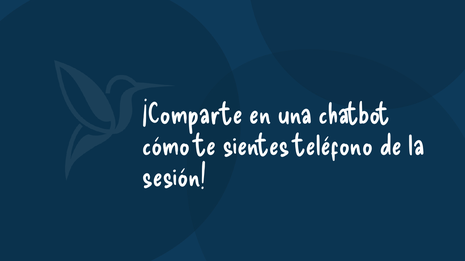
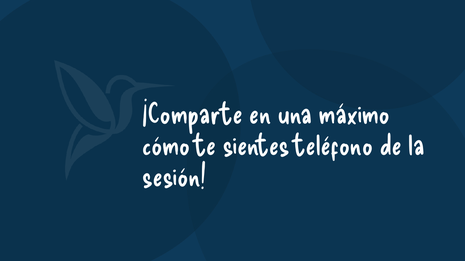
chatbot: chatbot -> máximo (354, 115)
